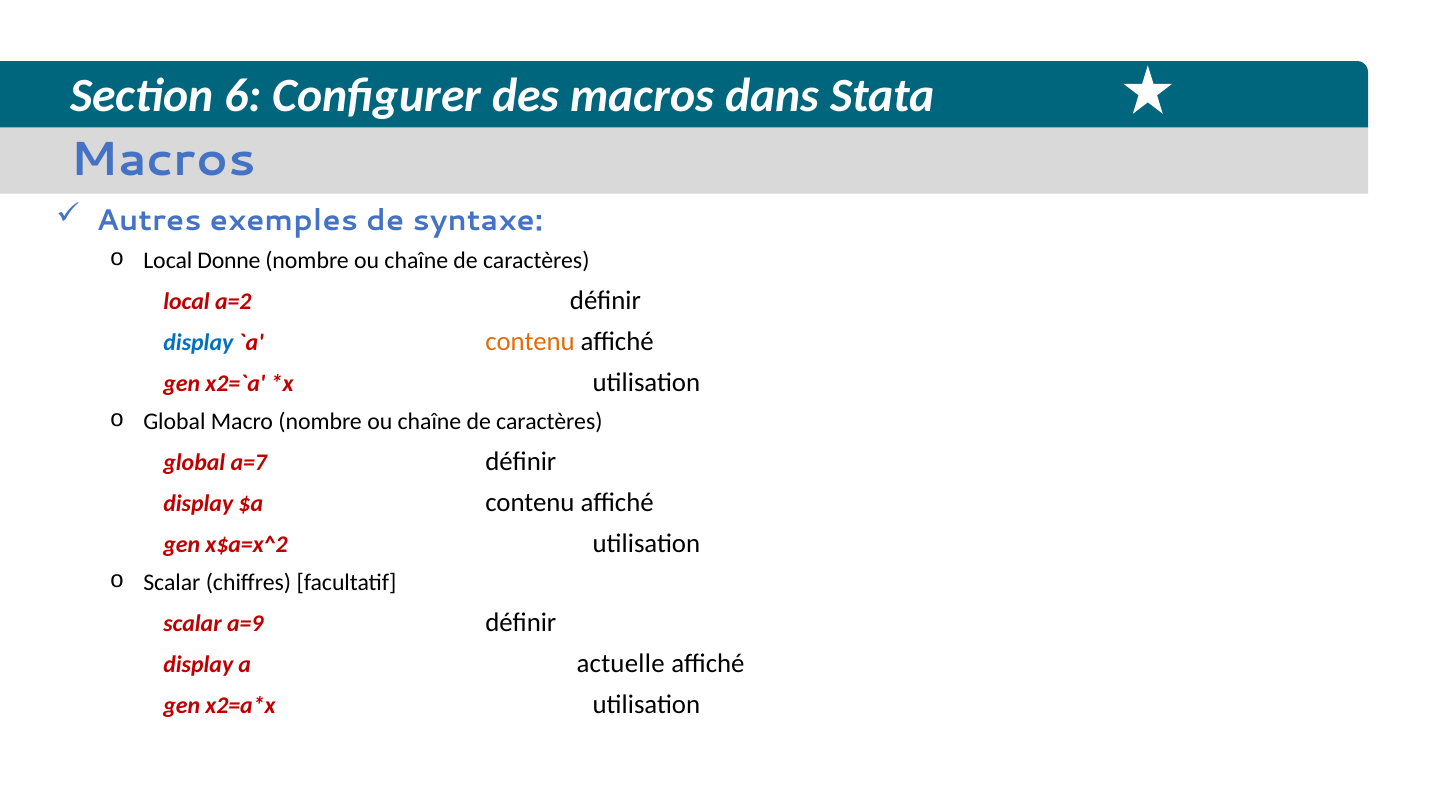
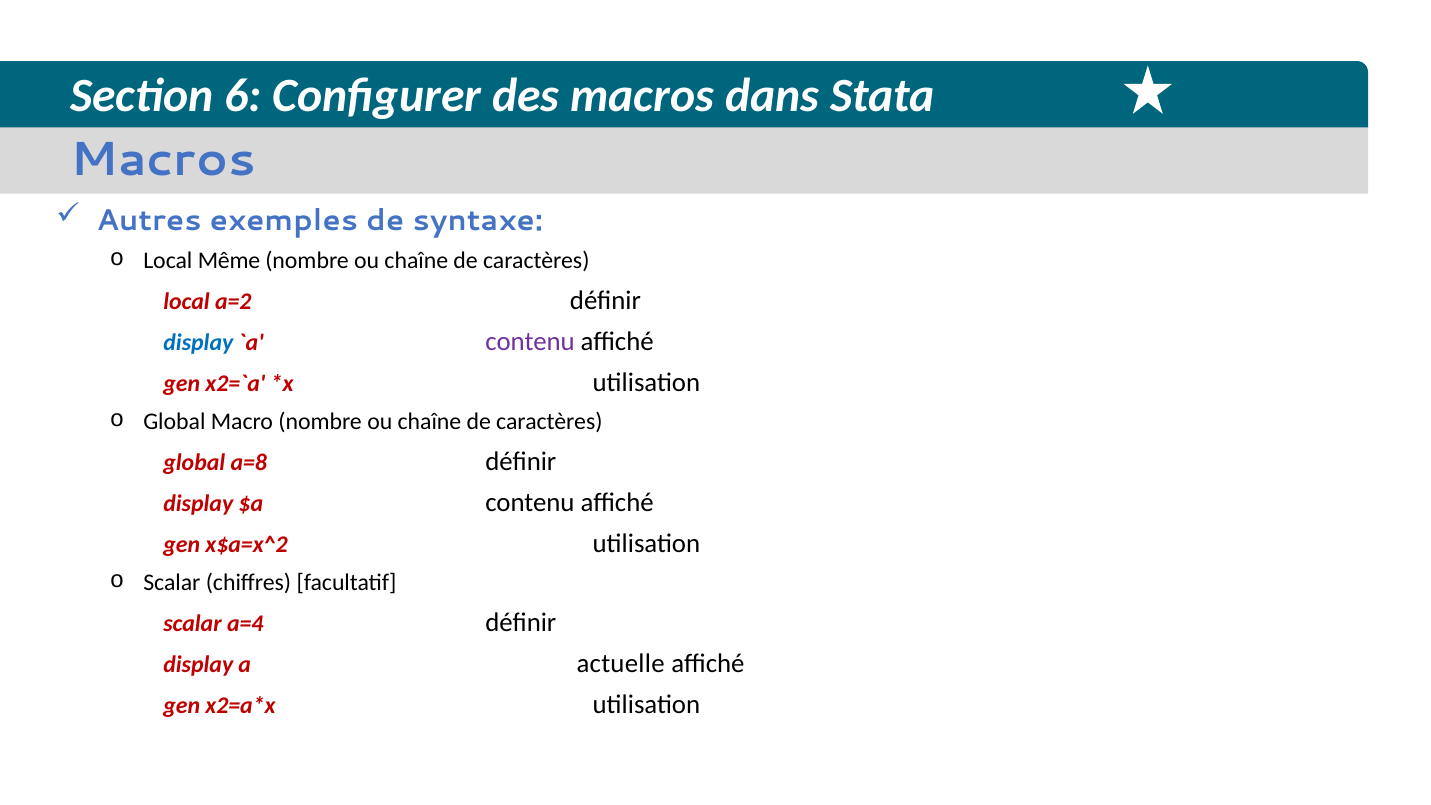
Donne: Donne -> Même (229, 261)
contenu colour: orange -> purple (530, 342)
a=7: a=7 -> a=8 (249, 463)
a=9: a=9 -> a=4 (245, 624)
